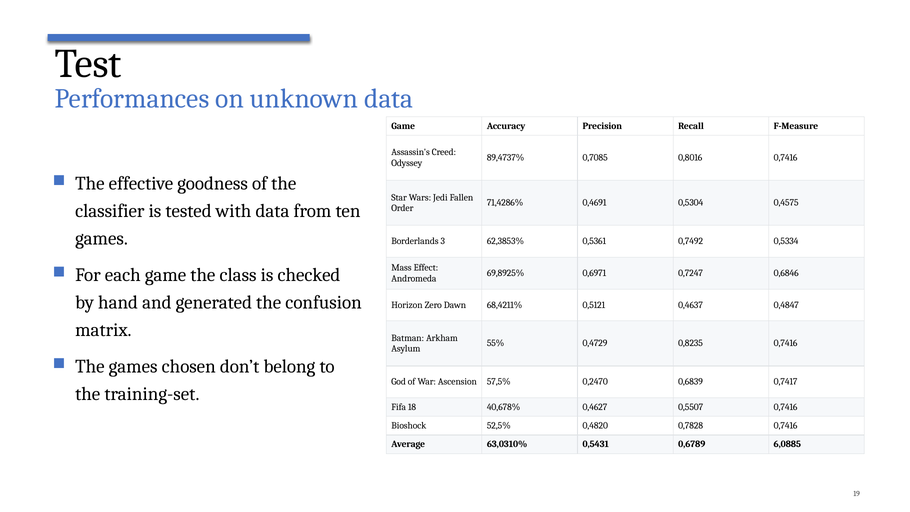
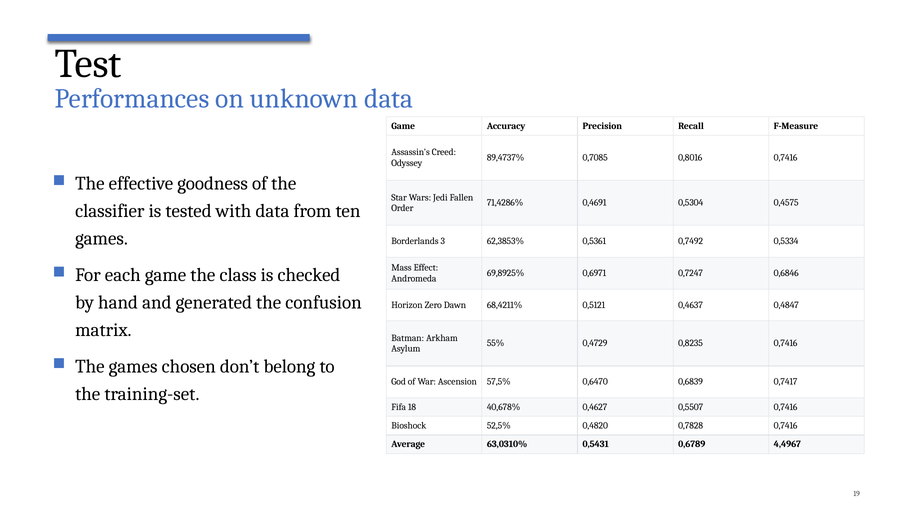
0,2470: 0,2470 -> 0,6470 (595, 382)
6,0885: 6,0885 -> 4,4967 (787, 444)
